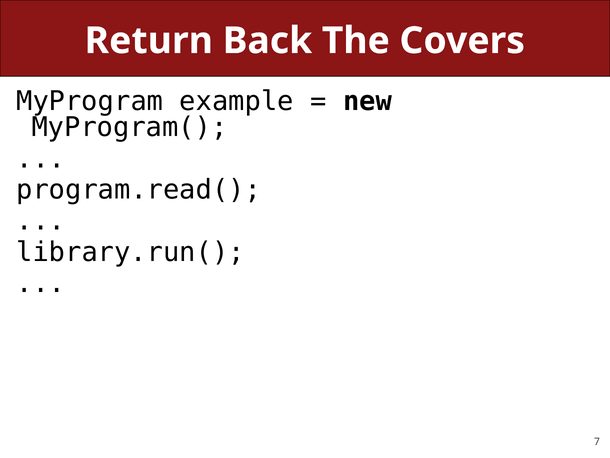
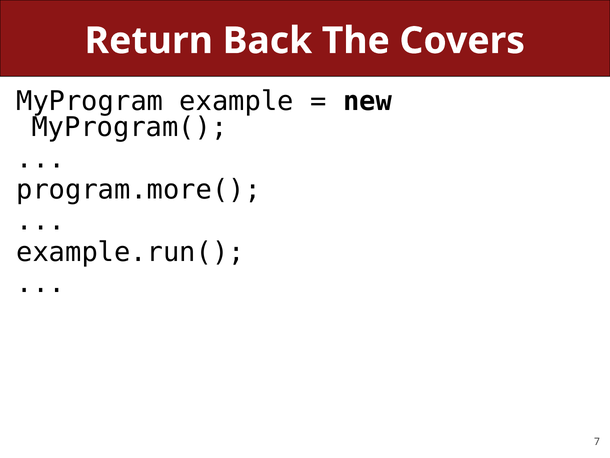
program.read(: program.read( -> program.more( (139, 190)
library.run(: library.run( -> example.run( (130, 252)
